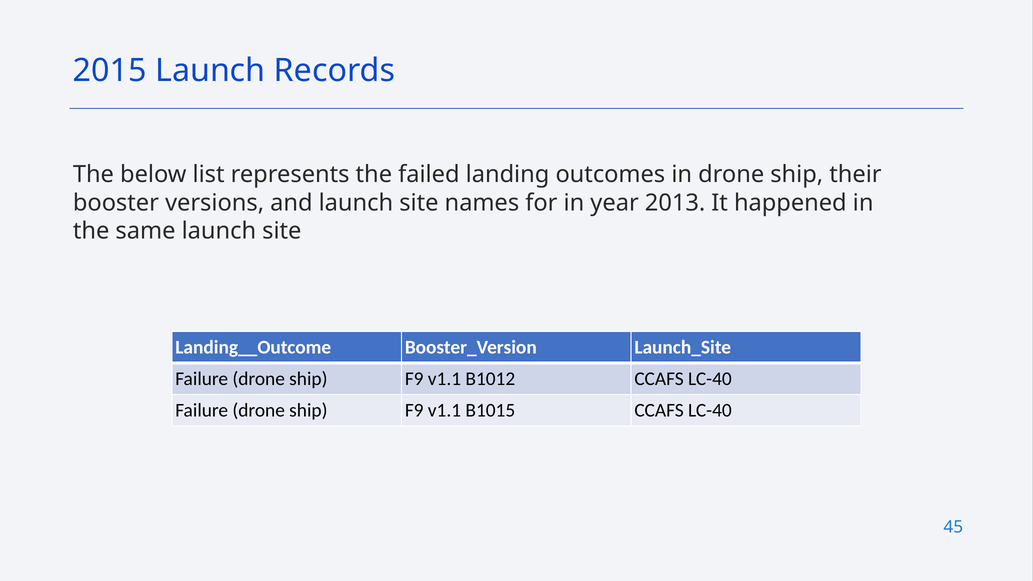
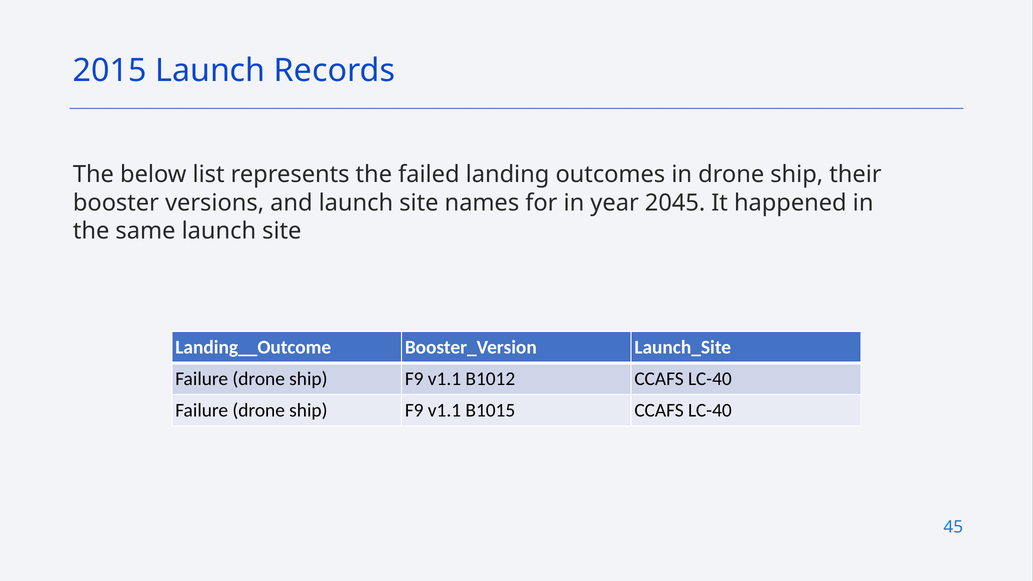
2013: 2013 -> 2045 (675, 203)
